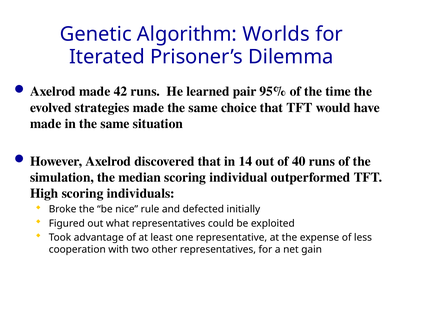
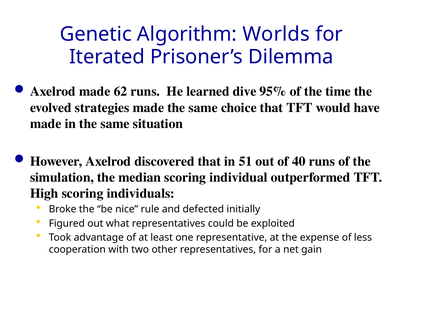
42: 42 -> 62 (120, 92)
pair: pair -> dive (245, 92)
14: 14 -> 51 (246, 161)
